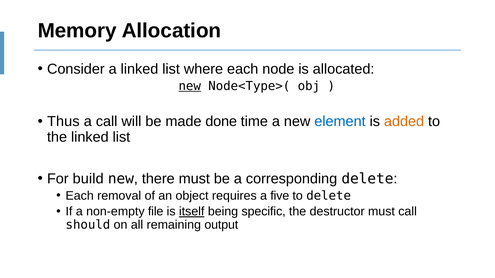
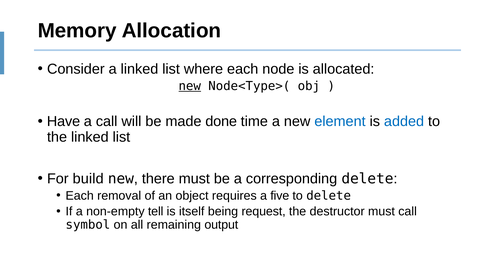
Thus: Thus -> Have (64, 122)
added colour: orange -> blue (404, 122)
file: file -> tell (156, 212)
itself underline: present -> none (192, 212)
specific: specific -> request (264, 212)
should: should -> symbol (88, 225)
